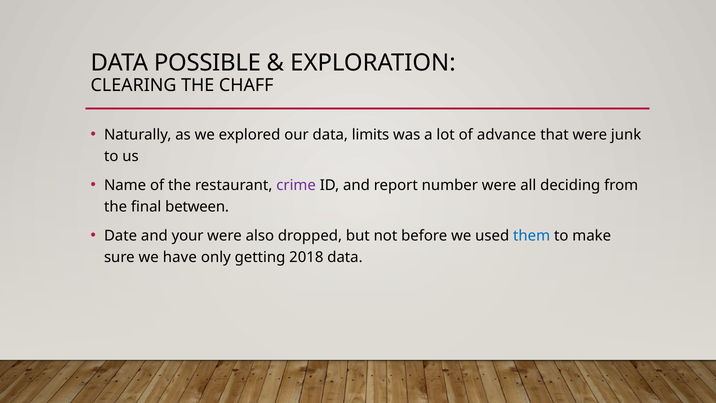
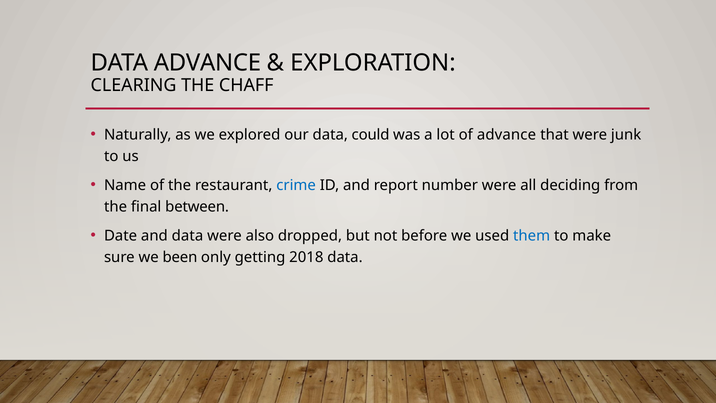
DATA POSSIBLE: POSSIBLE -> ADVANCE (207, 63)
limits: limits -> could (371, 135)
crime colour: purple -> blue (296, 185)
and your: your -> data (187, 235)
have: have -> been (180, 257)
